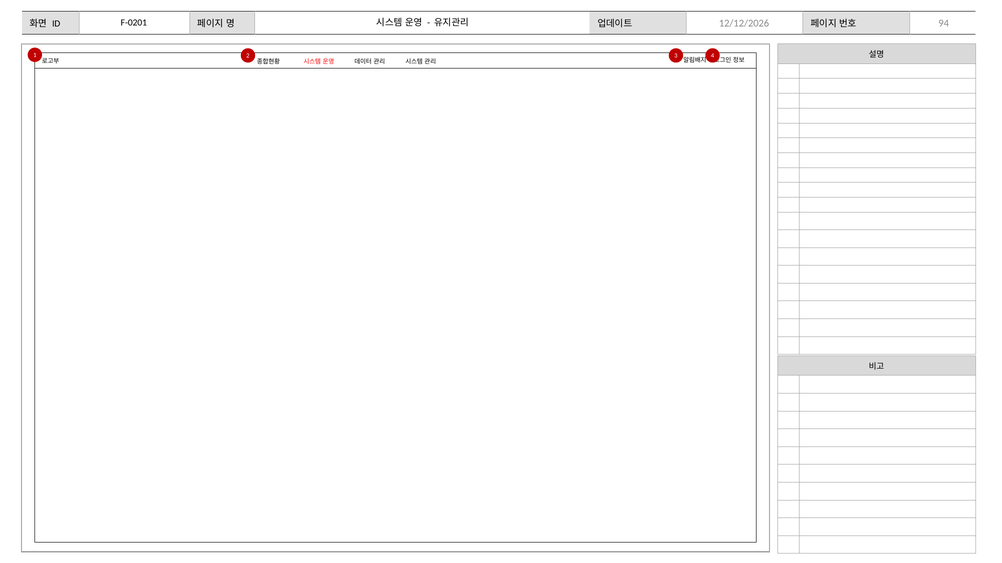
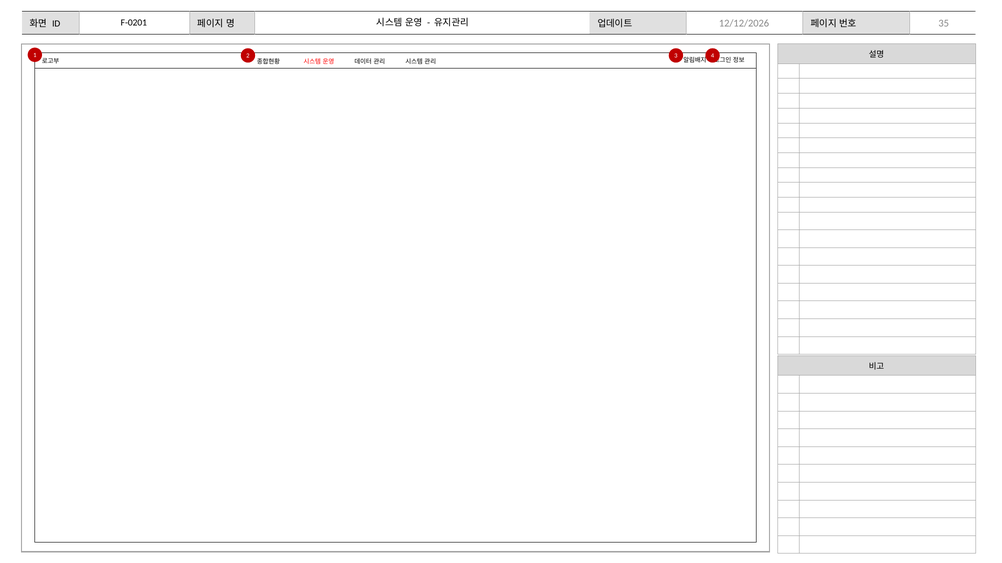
94: 94 -> 35 (944, 23)
